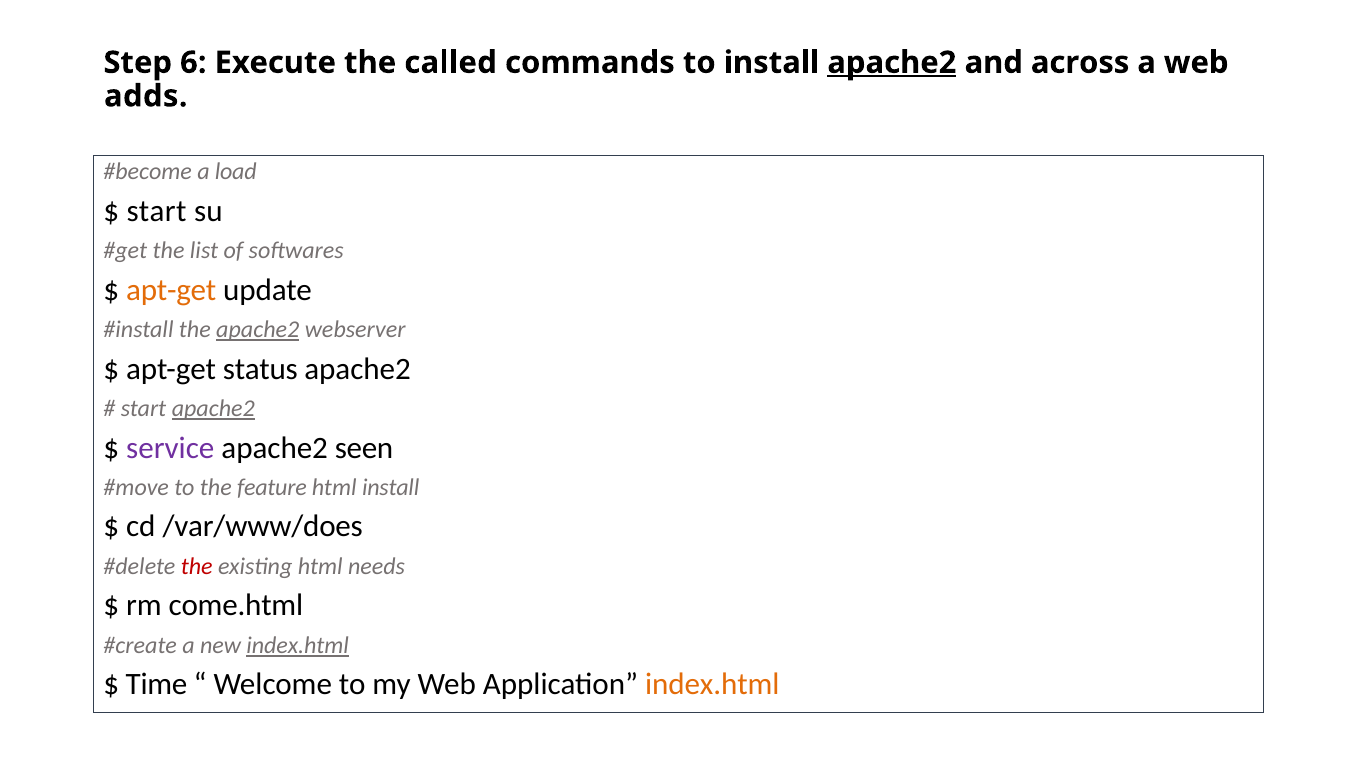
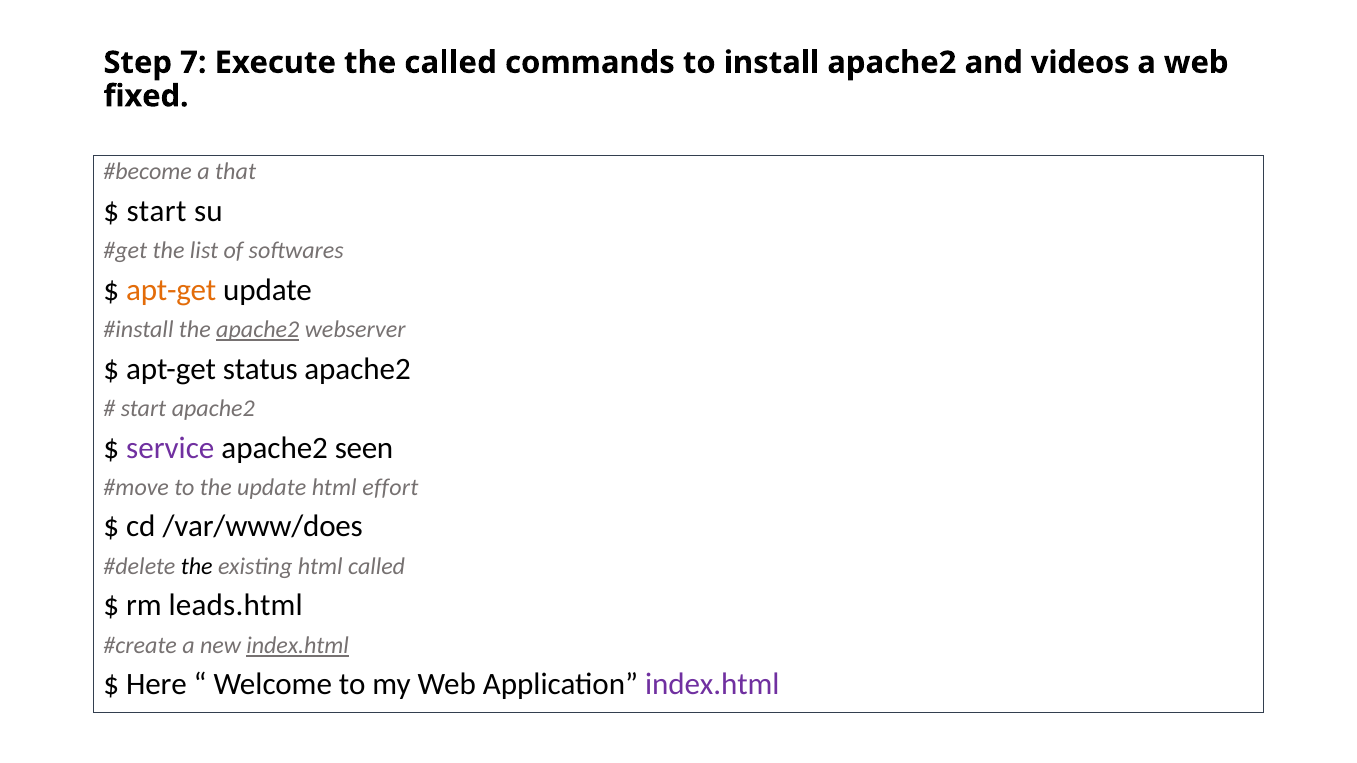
6: 6 -> 7 (193, 63)
apache2 underline: present -> none (892, 63)
across: across -> videos (1080, 63)
adds: adds -> fixed (146, 96)
load: load -> that (236, 172)
apache2 underline: present -> none (213, 409)
the feature: feature -> update (272, 488)
html install: install -> effort (390, 488)
the colour: red -> black (197, 567)
html needs: needs -> called (377, 567)
come.html: come.html -> leads.html (236, 606)
Time: Time -> Here (156, 685)
index.html colour: orange -> purple (712, 685)
